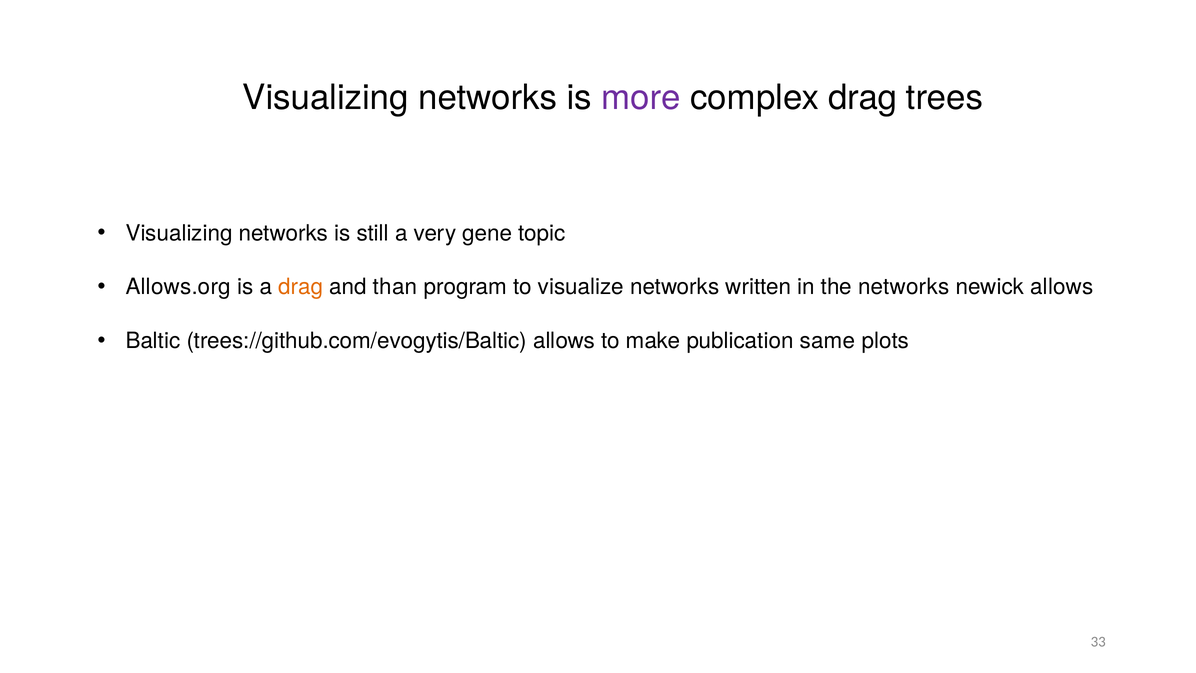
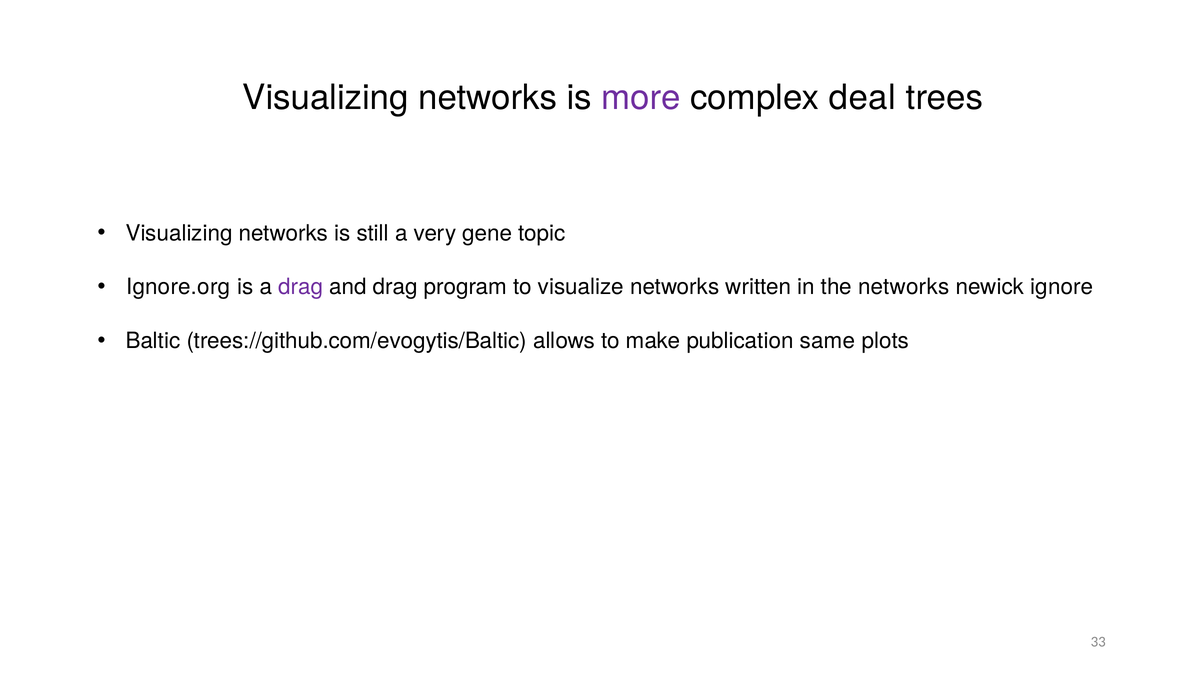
complex drag: drag -> deal (862, 98)
Allows.org: Allows.org -> Ignore.org (178, 287)
drag colour: orange -> purple (301, 287)
and than: than -> drag (395, 287)
newick allows: allows -> ignore (1062, 287)
